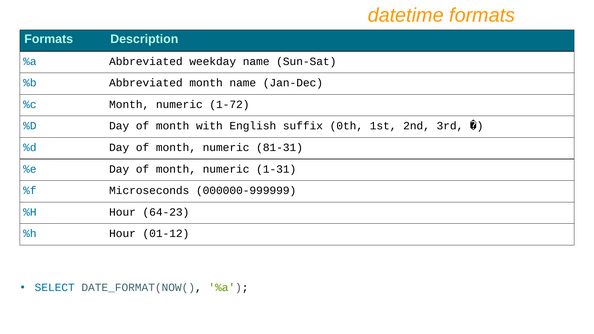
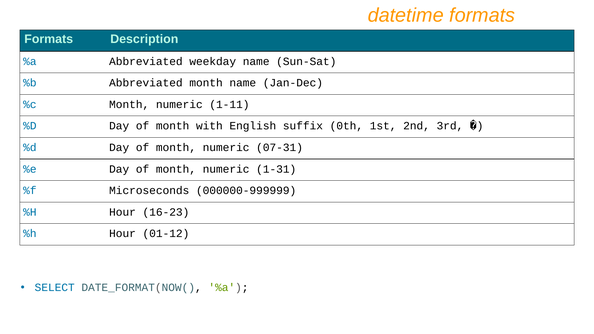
1-72: 1-72 -> 1-11 (229, 104)
81-31: 81-31 -> 07-31 (280, 148)
64-23: 64-23 -> 16-23 (166, 212)
